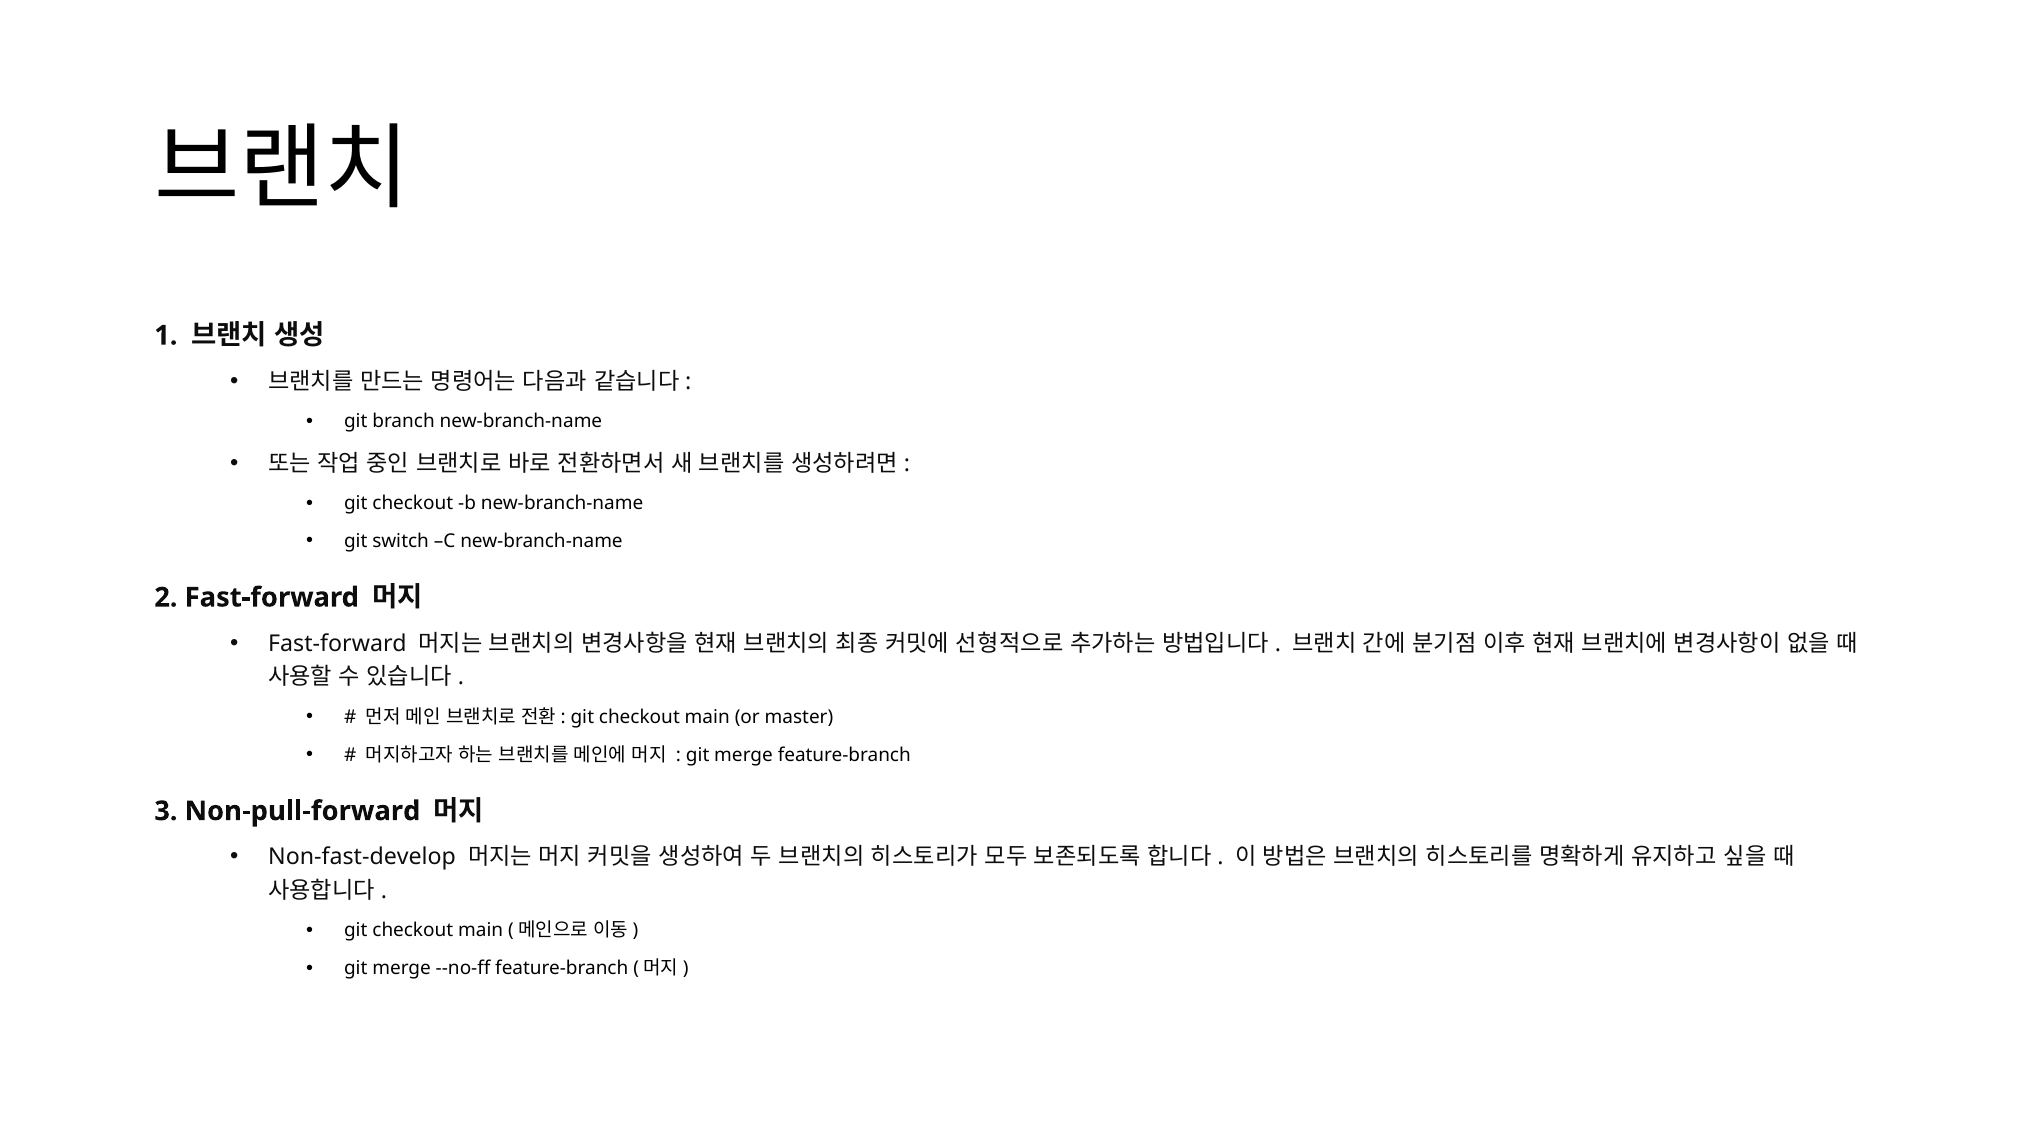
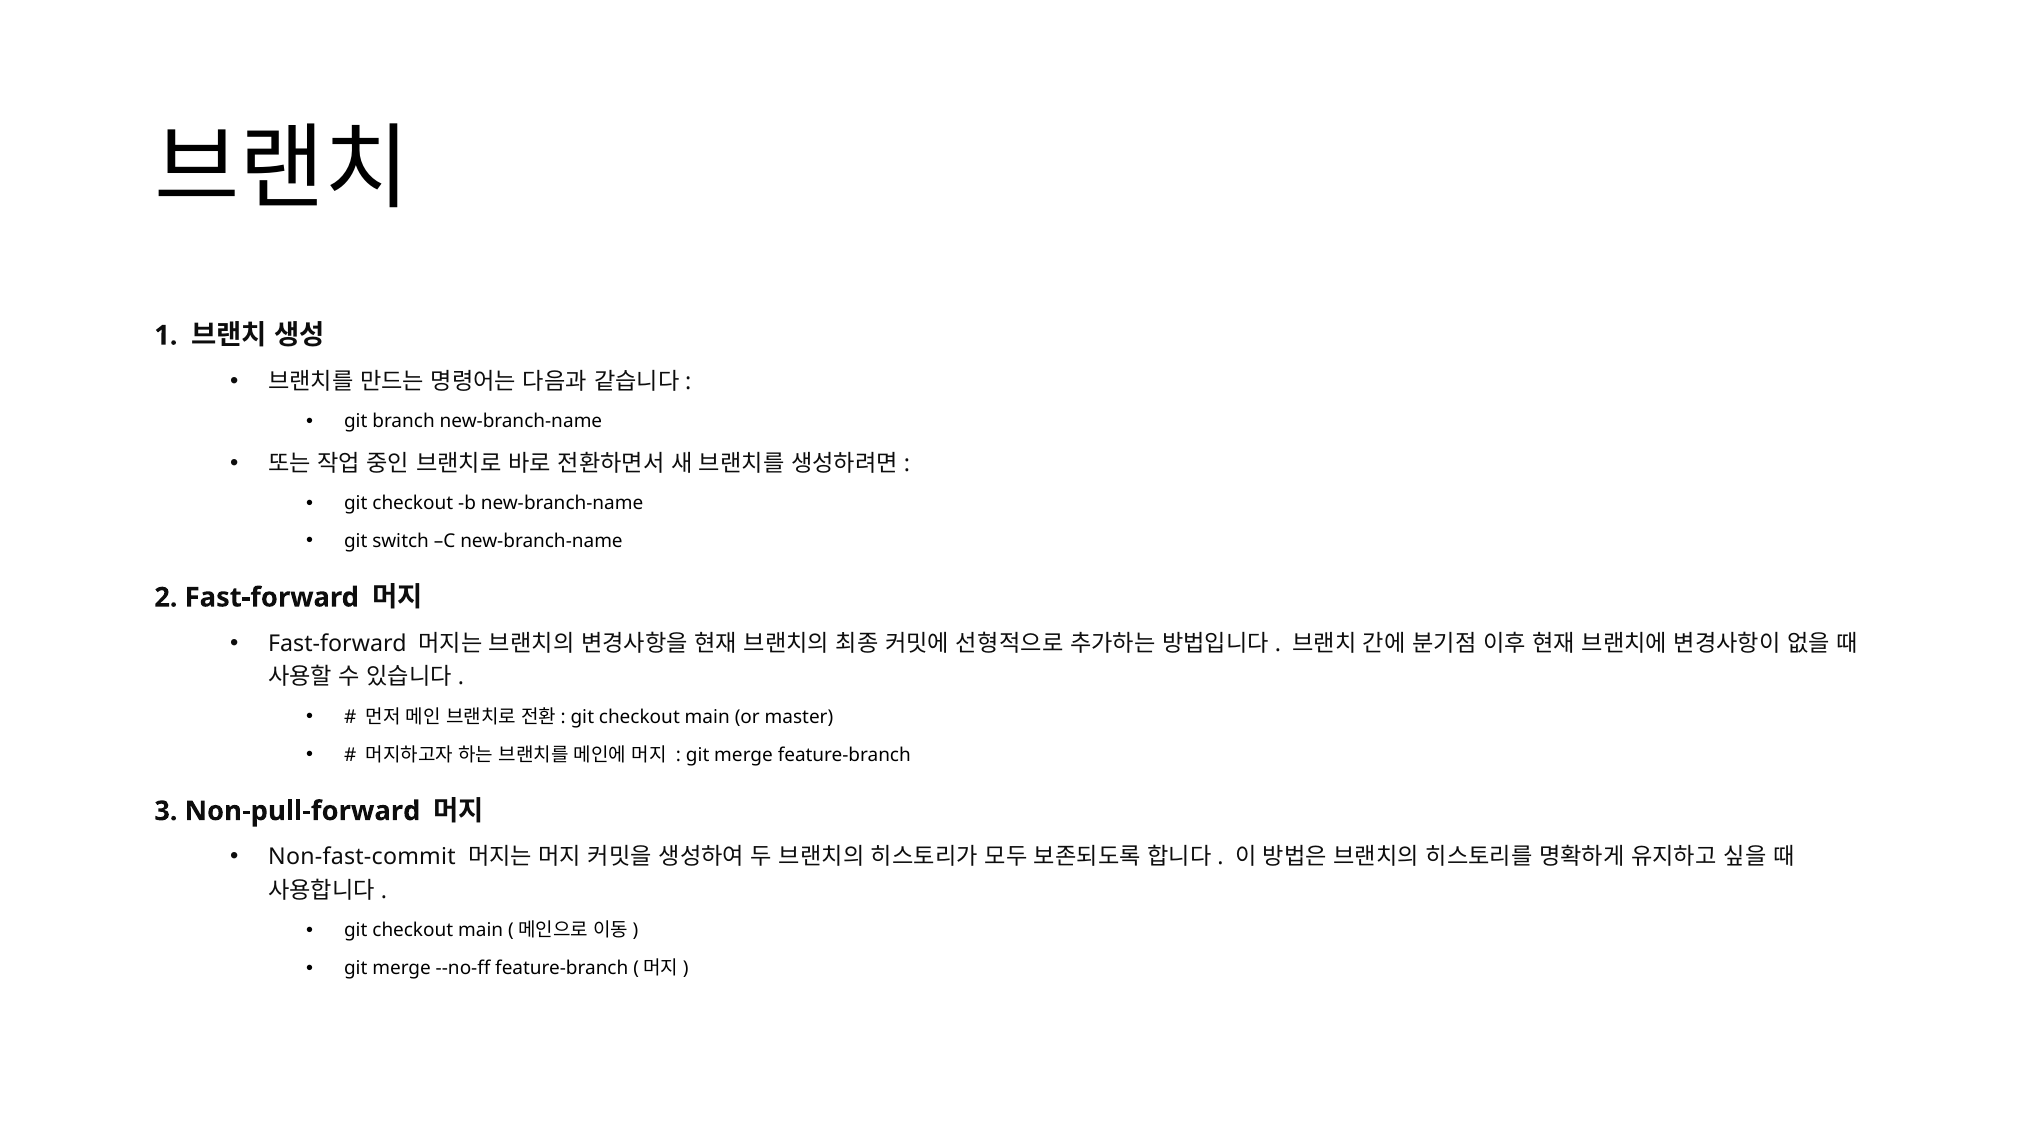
Non-fast-develop: Non-fast-develop -> Non-fast-commit (362, 858)
